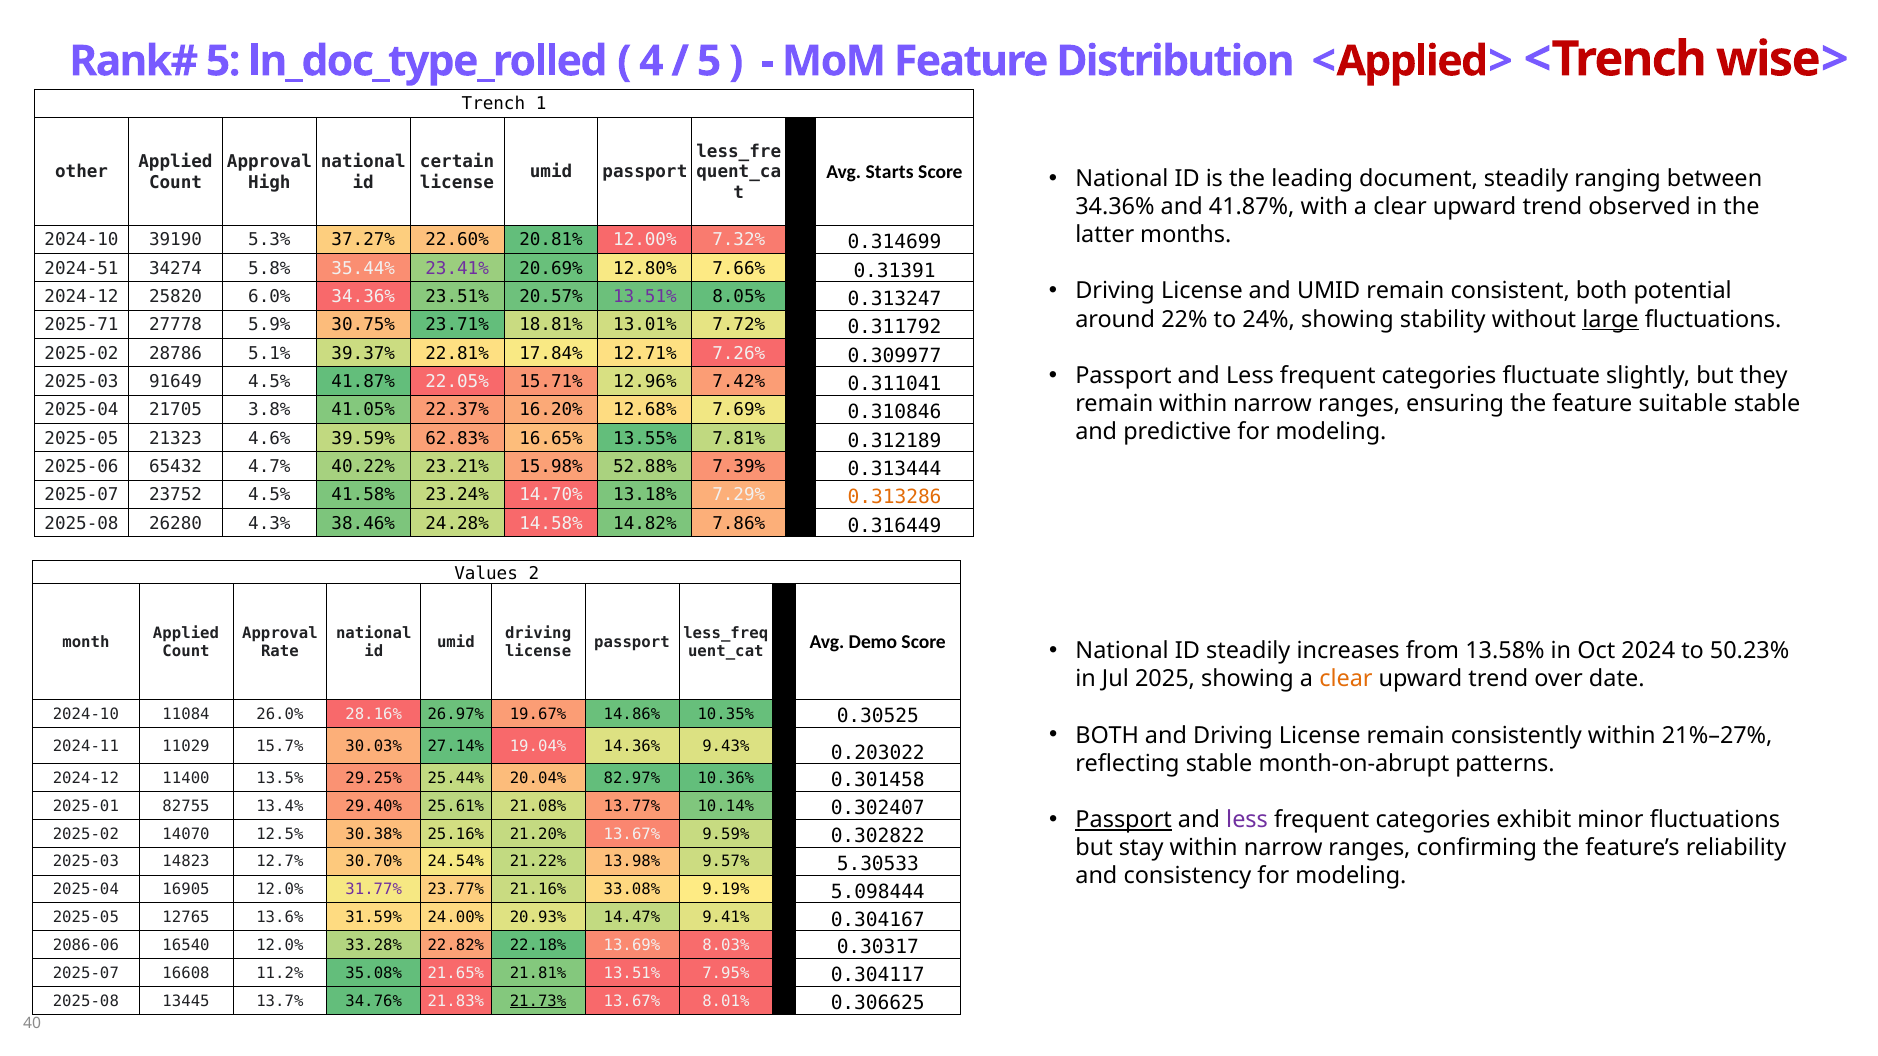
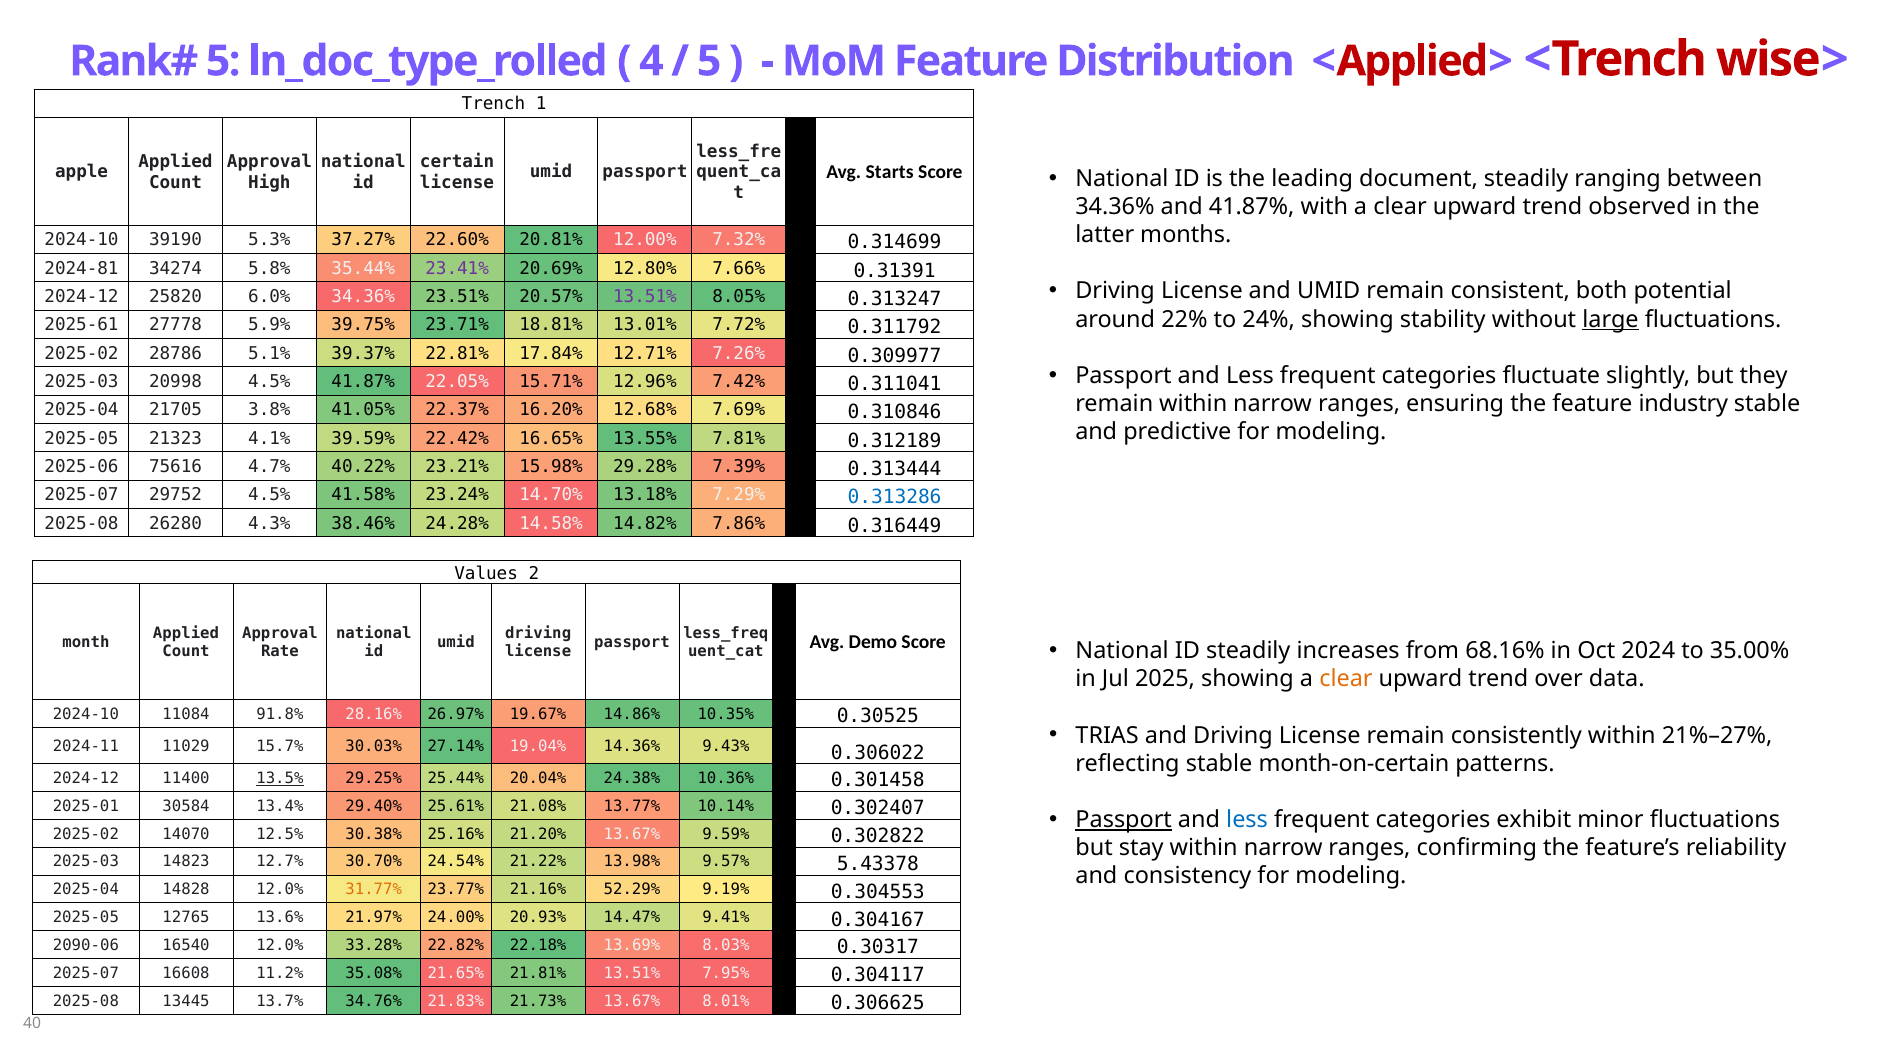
other: other -> apple (82, 172)
2024-51: 2024-51 -> 2024-81 (82, 269)
2025-71: 2025-71 -> 2025-61 (82, 325)
30.75%: 30.75% -> 39.75% (363, 325)
91649: 91649 -> 20998 (175, 382)
suitable: suitable -> industry (1683, 404)
4.6%: 4.6% -> 4.1% (269, 439)
62.83%: 62.83% -> 22.42% (457, 439)
65432: 65432 -> 75616 (175, 467)
52.88%: 52.88% -> 29.28% (645, 467)
23752: 23752 -> 29752 (175, 495)
0.313286 colour: orange -> blue (895, 497)
13.58%: 13.58% -> 68.16% (1505, 651)
50.23%: 50.23% -> 35.00% (1750, 651)
date: date -> data (1617, 679)
26.0%: 26.0% -> 91.8% (280, 715)
BOTH: BOTH -> TRIAS (1107, 736)
0.203022: 0.203022 -> 0.306022 (878, 753)
month-on-abrupt: month-on-abrupt -> month-on-certain (1354, 764)
13.5% underline: none -> present (280, 779)
82.97%: 82.97% -> 24.38% (632, 779)
82755: 82755 -> 30584 (186, 806)
less colour: purple -> blue (1247, 820)
5.30533: 5.30533 -> 5.43378 (878, 864)
16905: 16905 -> 14828 (186, 890)
31.77% colour: purple -> orange (374, 890)
33.08%: 33.08% -> 52.29% (632, 890)
5.098444: 5.098444 -> 0.304553 (878, 892)
31.59%: 31.59% -> 21.97% (374, 918)
2086-06: 2086-06 -> 2090-06 (86, 946)
21.73% underline: present -> none (538, 1001)
